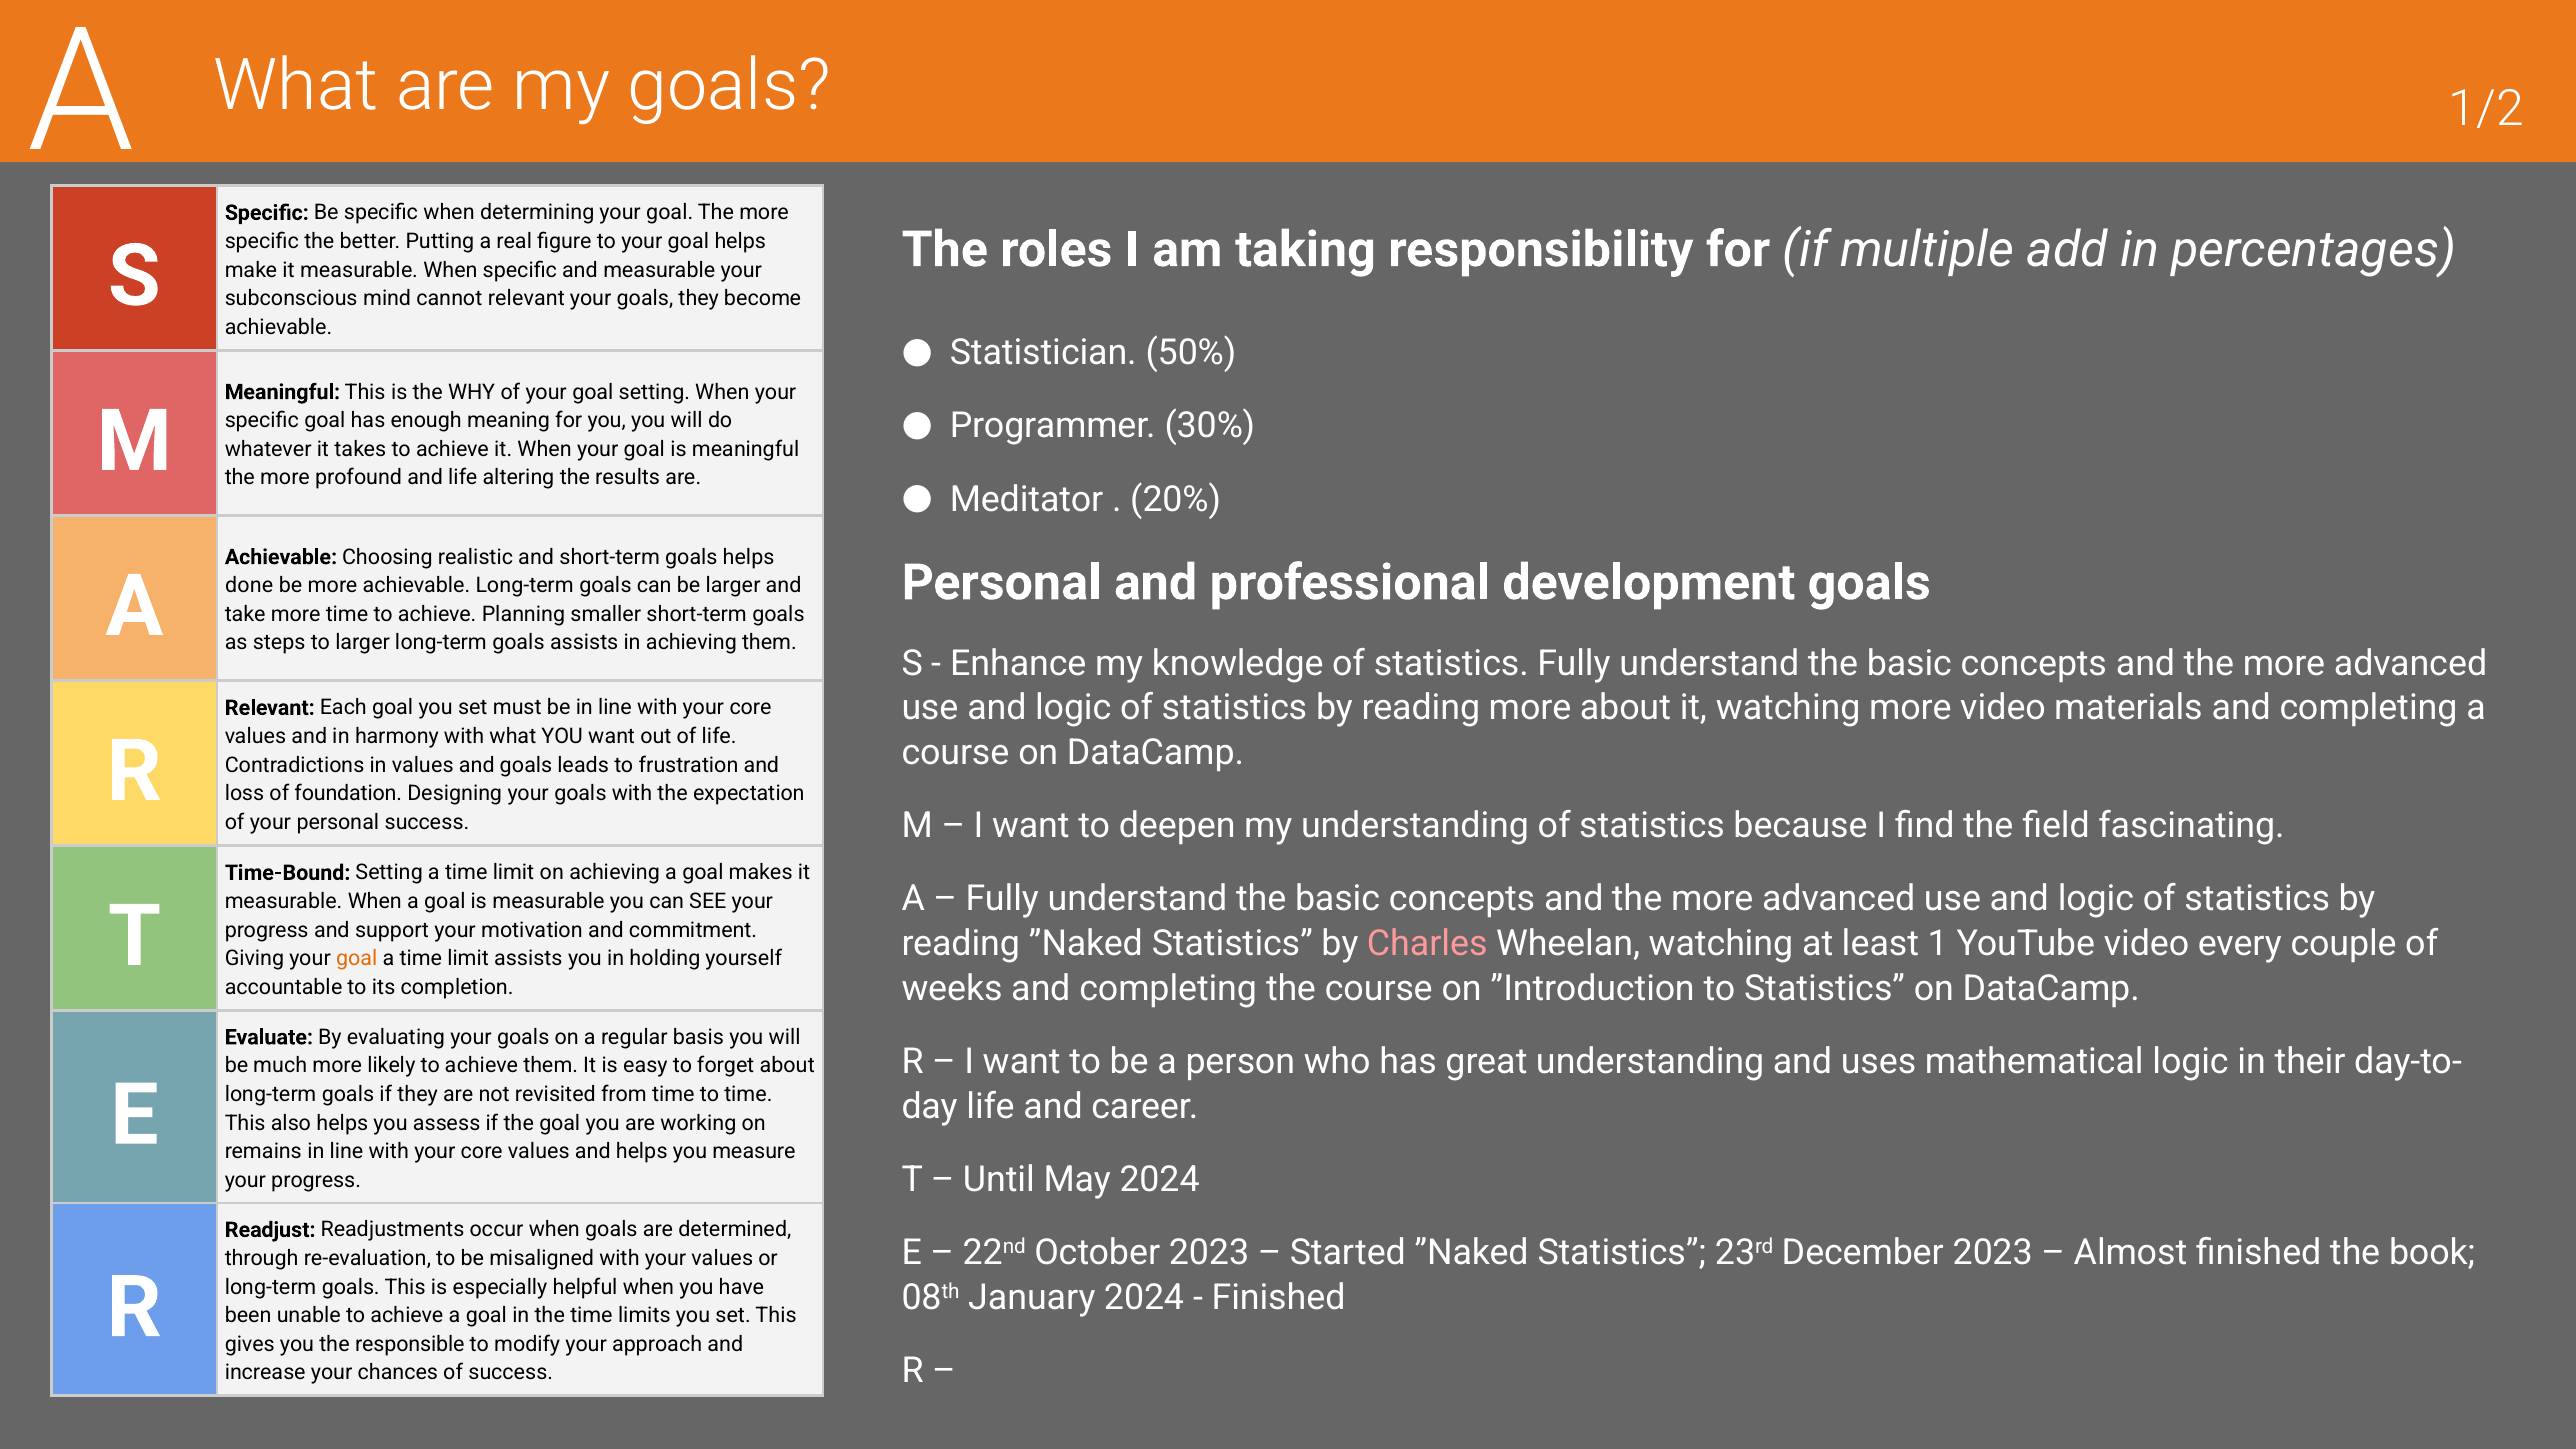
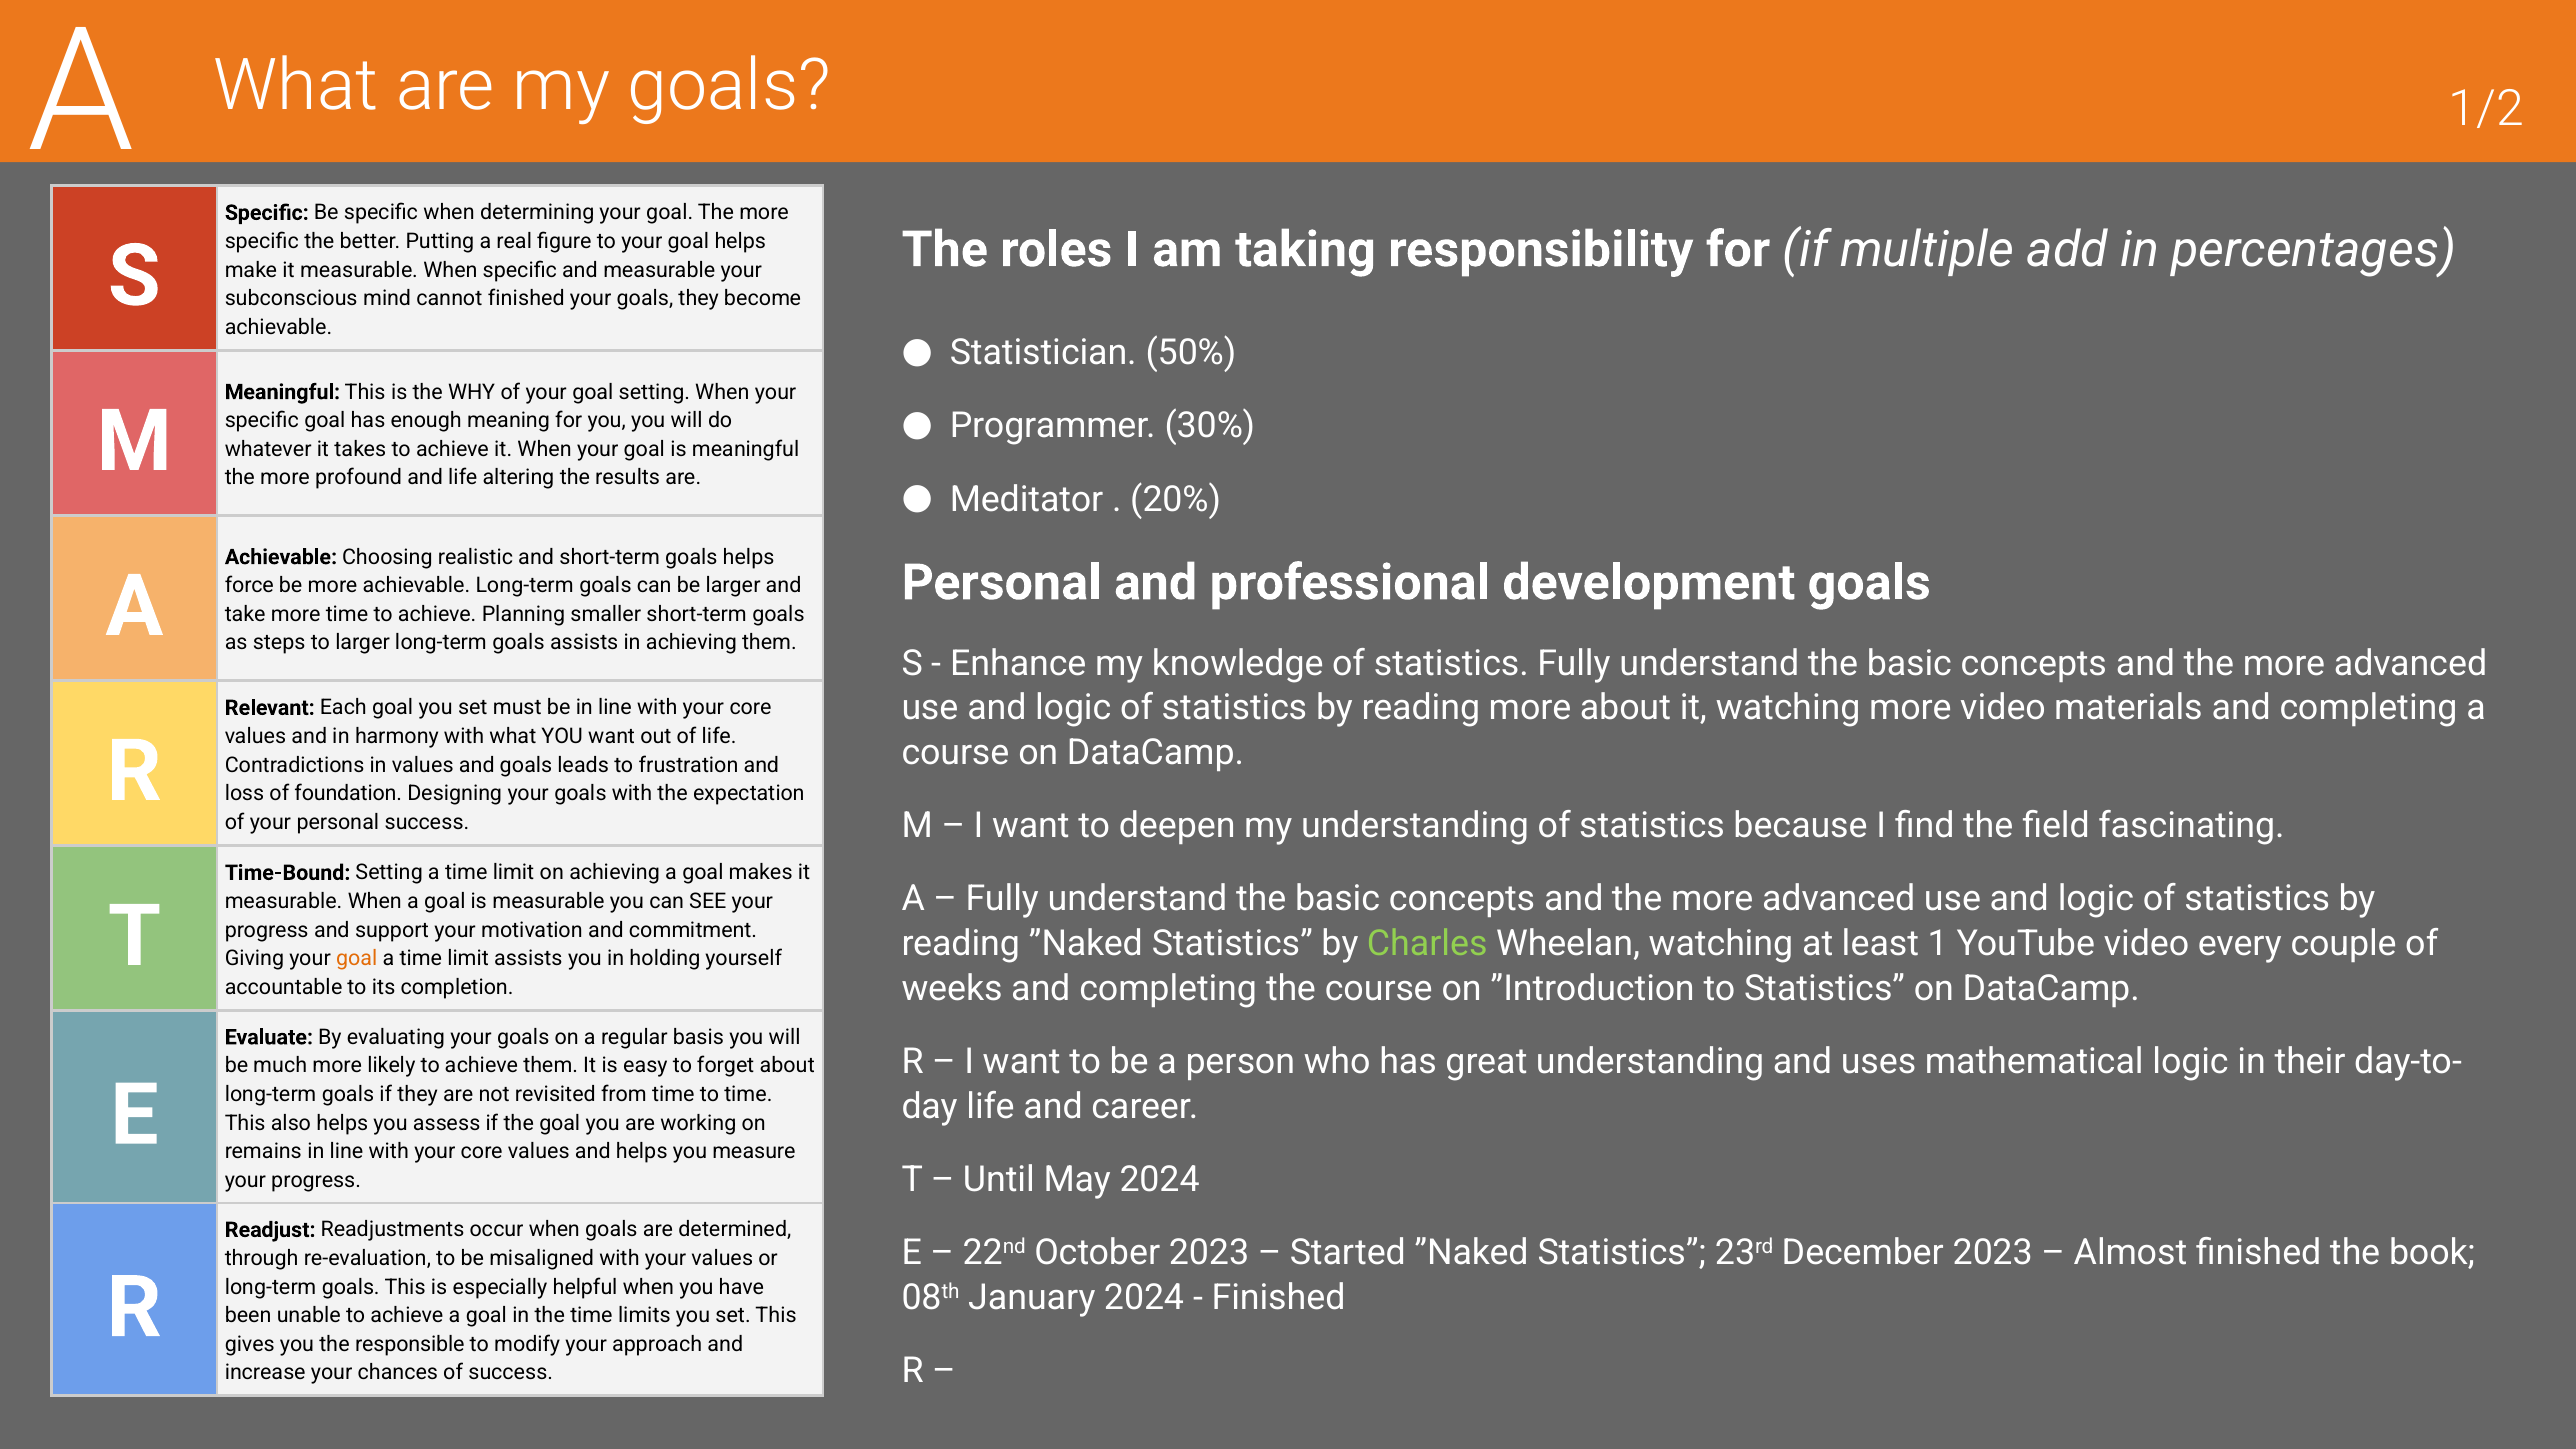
cannot relevant: relevant -> finished (526, 299)
done: done -> force (249, 586)
Charles colour: pink -> light green (1427, 944)
